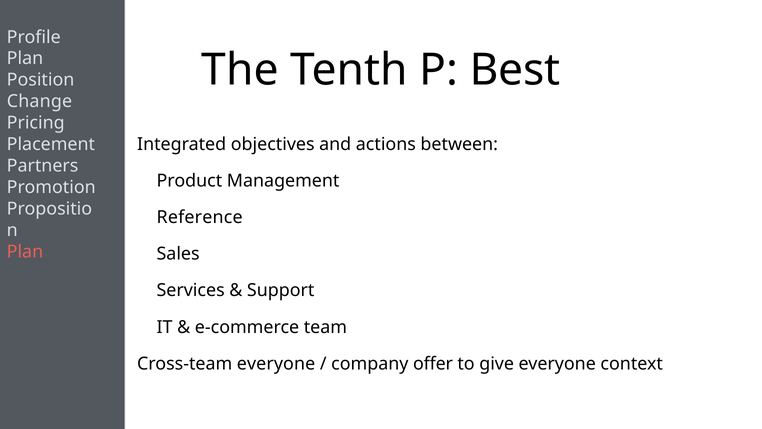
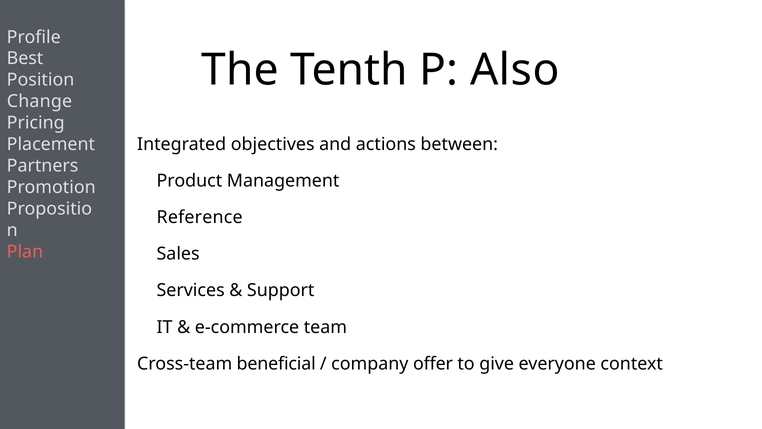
Plan: Plan -> Best (25, 59)
Best: Best -> Also (515, 70)
Cross-team everyone: everyone -> beneficial (276, 363)
